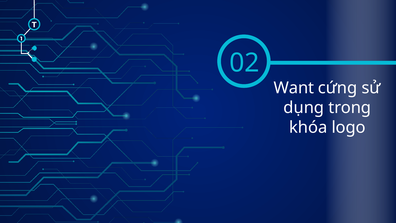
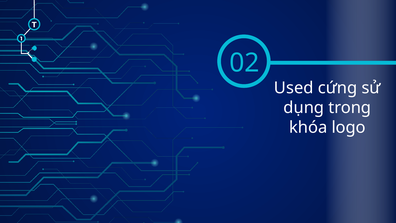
Want: Want -> Used (294, 88)
